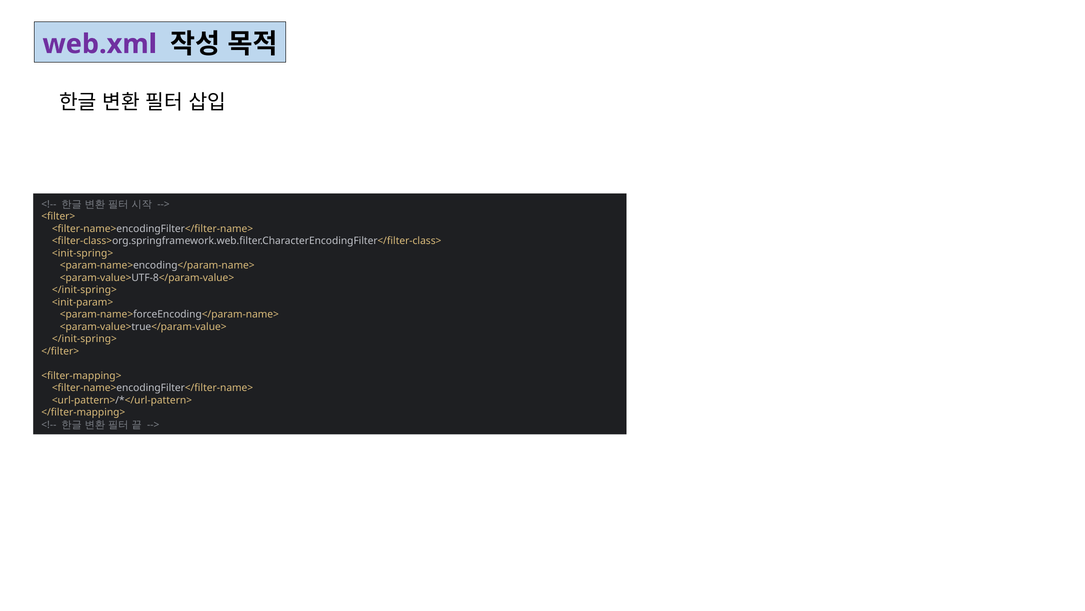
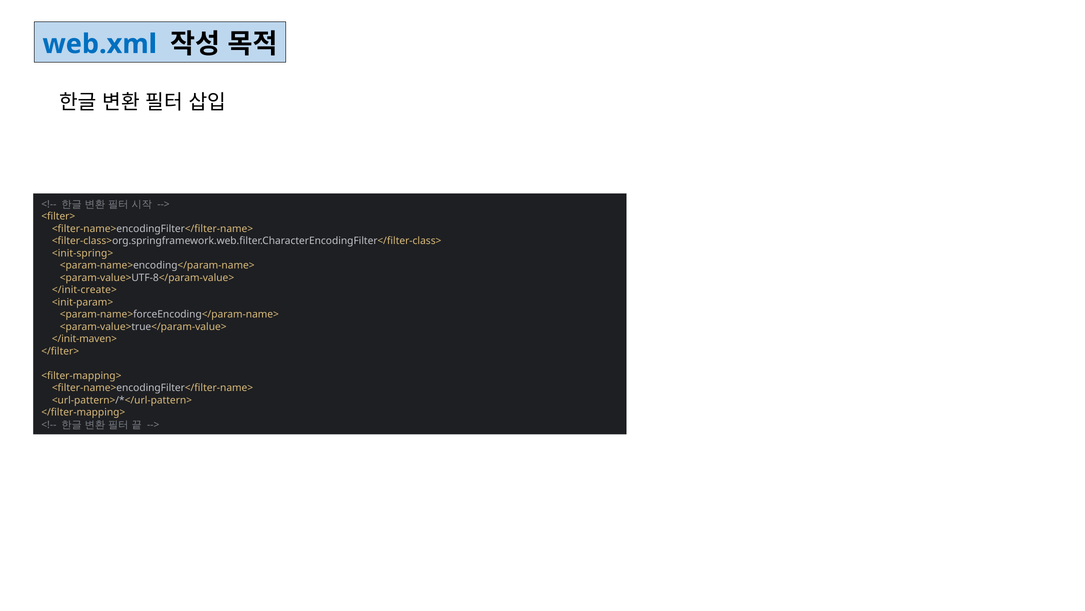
web.xml colour: purple -> blue (100, 44)
</init-spring>: </init-spring> -> </init-create> (84, 290)
</init-spring>: </init-spring> -> </init-maven> (84, 339)
